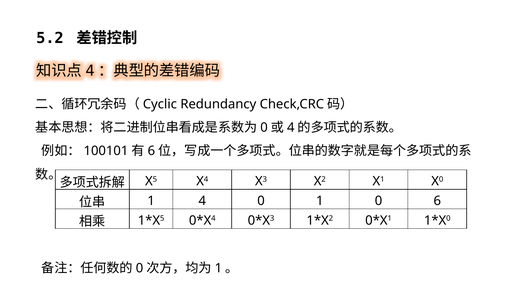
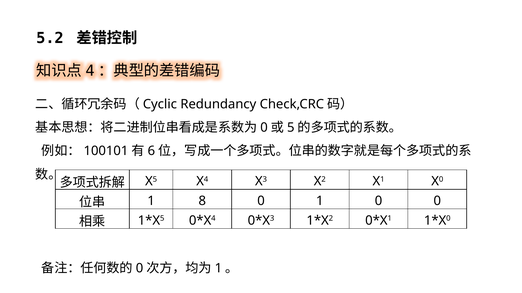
4: 4 -> 5 (291, 128)
1 4: 4 -> 8 (202, 201)
0 6: 6 -> 0 (437, 201)
